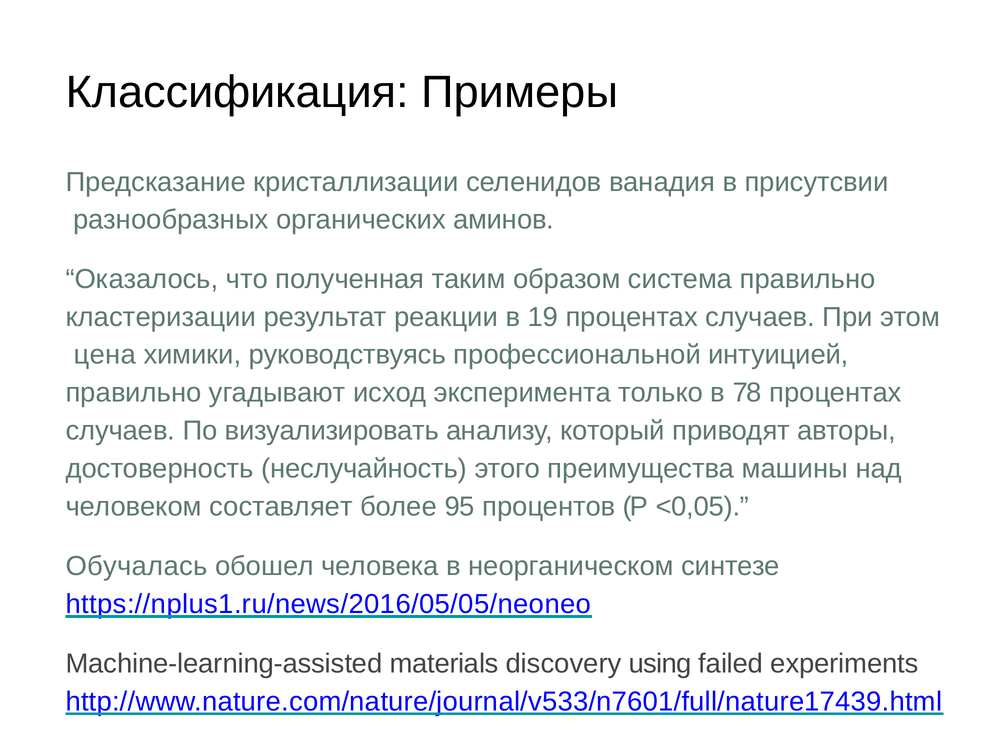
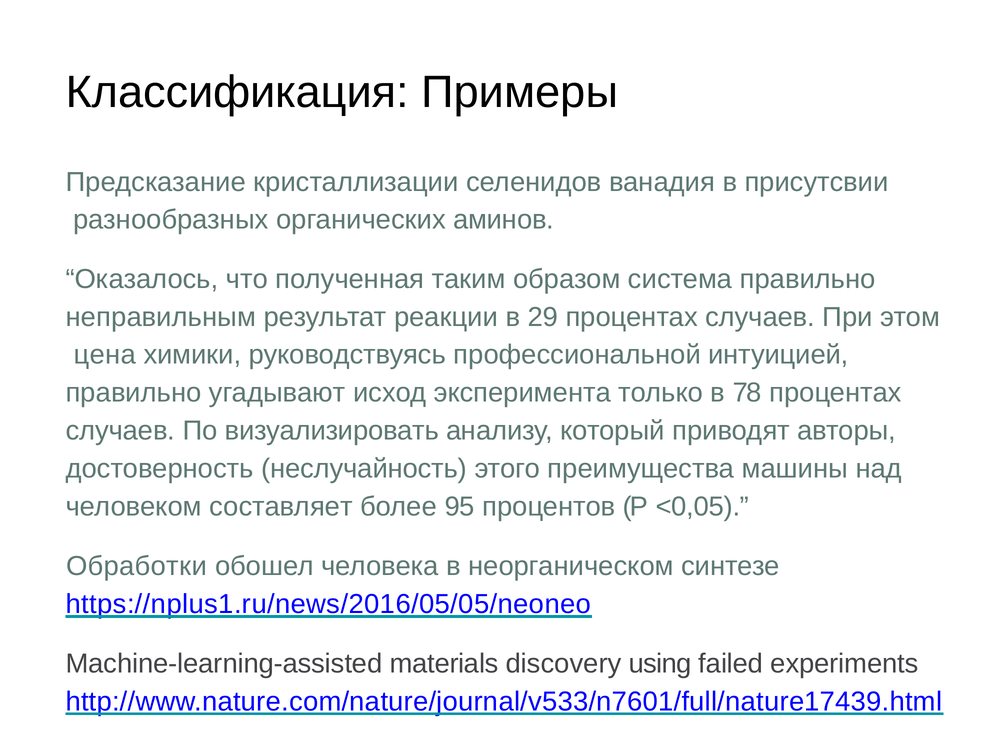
кластеризации: кластеризации -> неправильным (161, 317)
19: 19 -> 29 (543, 317)
Обучалась: Обучалась -> Обработки (136, 567)
